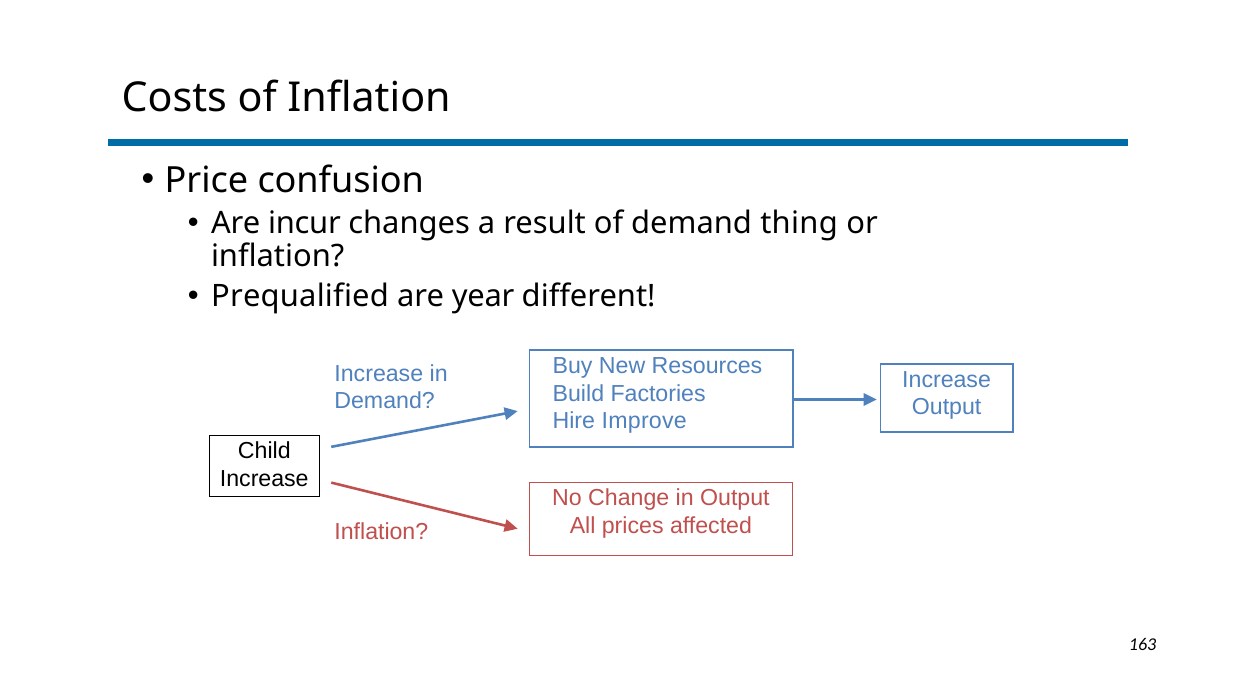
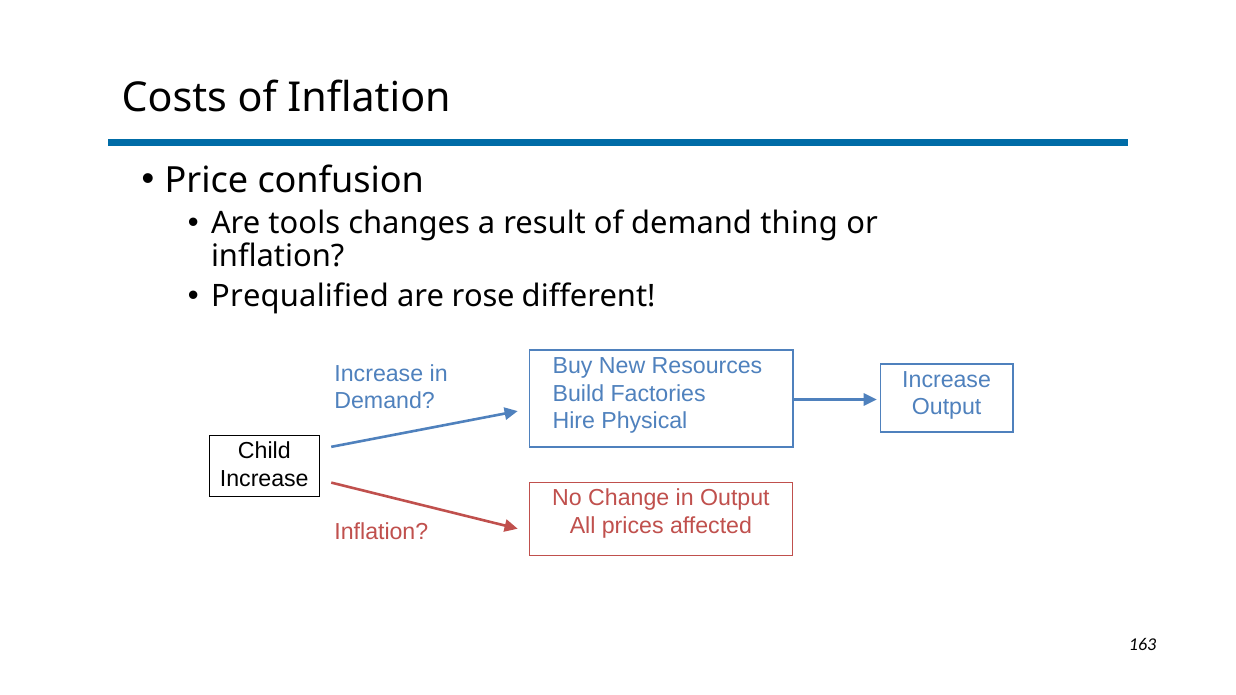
incur: incur -> tools (304, 223)
year: year -> rose (483, 296)
Improve: Improve -> Physical (644, 421)
